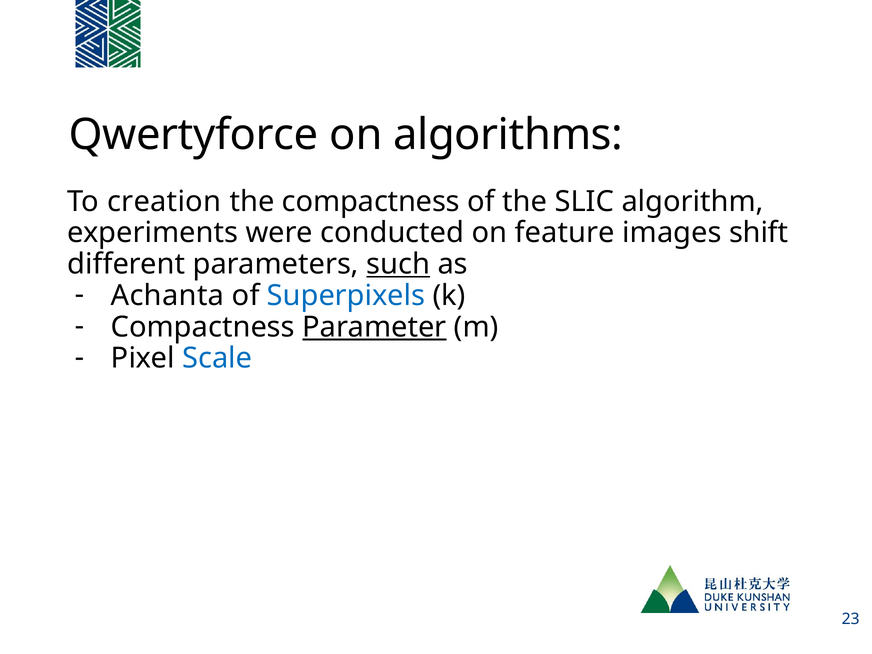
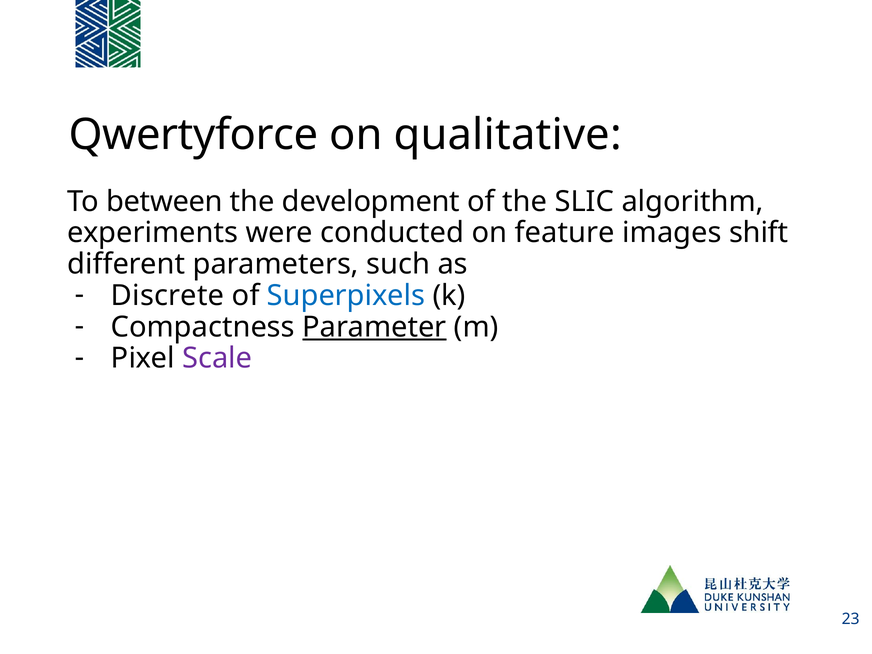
algorithms: algorithms -> qualitative (508, 135)
creation: creation -> between (164, 201)
the compactness: compactness -> development (371, 201)
such underline: present -> none (398, 264)
Achanta: Achanta -> Discrete (168, 296)
Scale colour: blue -> purple (217, 358)
